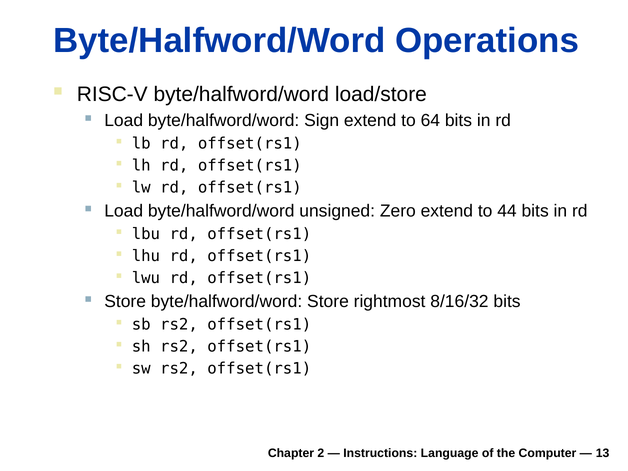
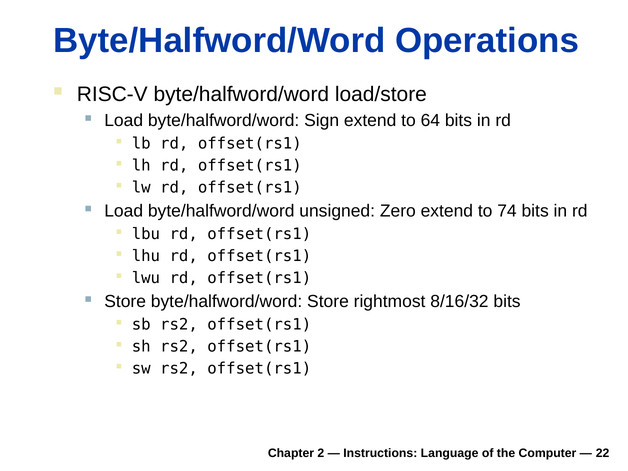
44: 44 -> 74 (507, 211)
13: 13 -> 22 (603, 453)
